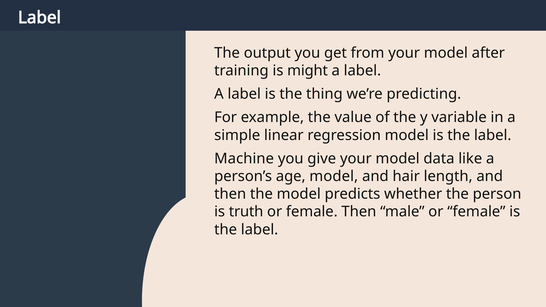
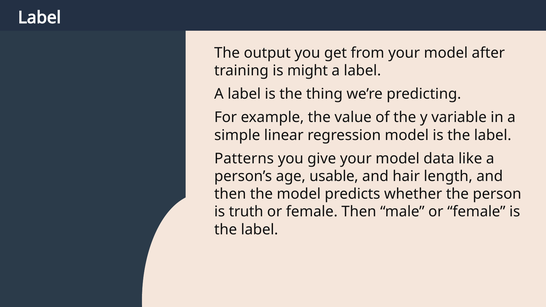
Machine: Machine -> Patterns (244, 159)
age model: model -> usable (334, 176)
